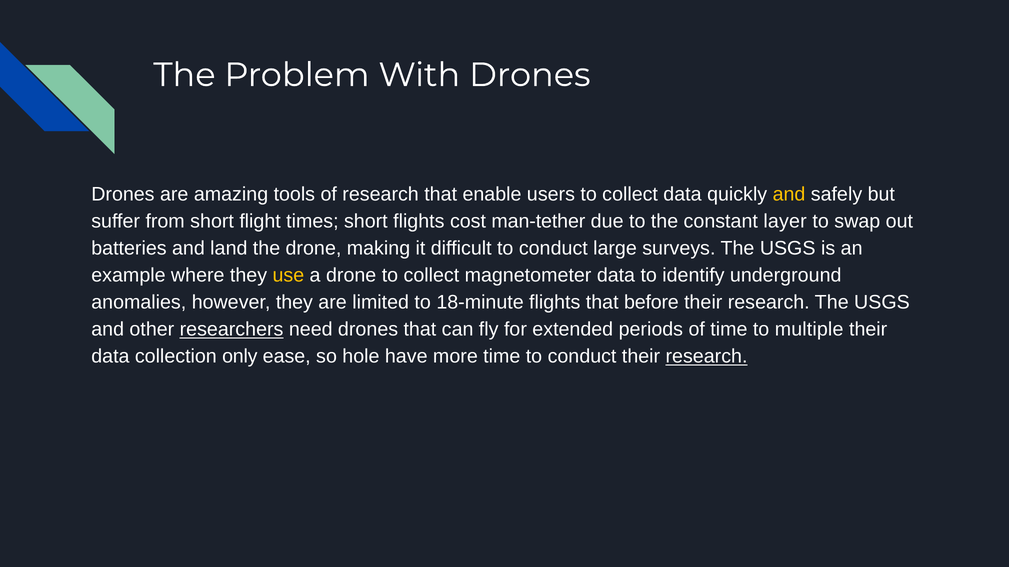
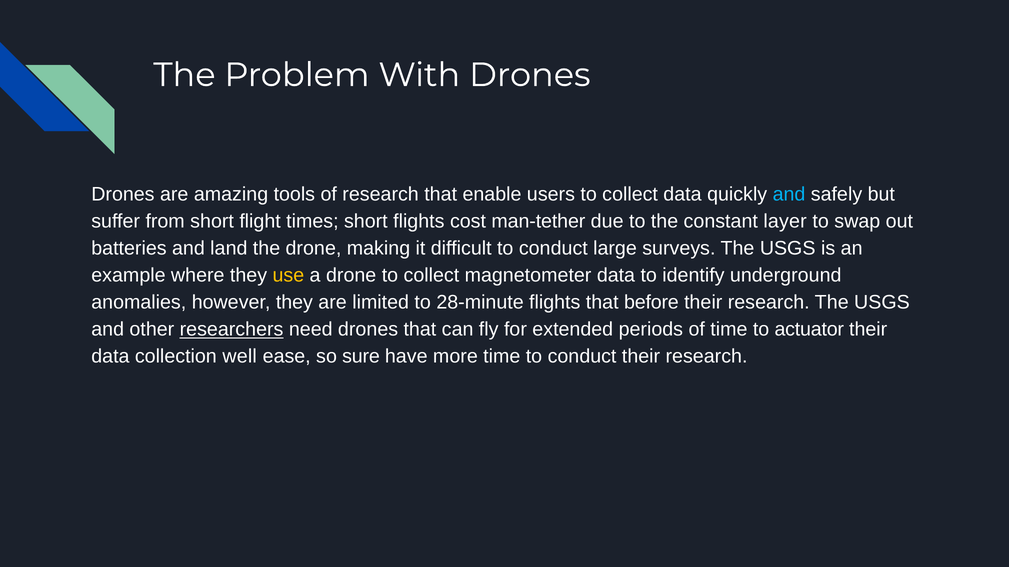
and colour: yellow -> light blue (789, 195)
18-minute: 18-minute -> 28-minute (480, 303)
multiple: multiple -> actuator (809, 330)
only: only -> well (240, 357)
hole: hole -> sure (361, 357)
research underline: present -> none (706, 357)
